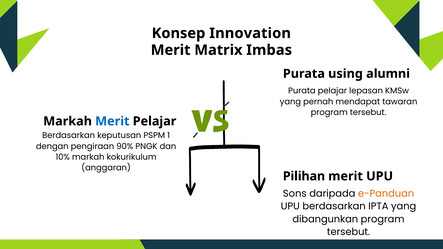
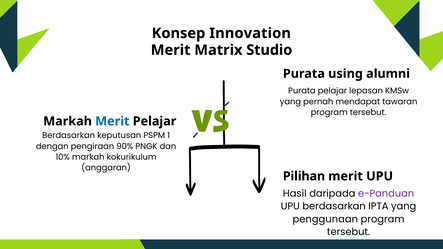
Imbas: Imbas -> Studio (269, 50)
Sons: Sons -> Hasil (295, 194)
e-Panduan colour: orange -> purple (386, 194)
dibangunkan: dibangunkan -> penggunaan (325, 219)
